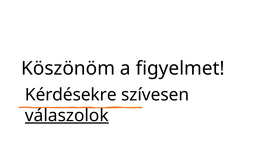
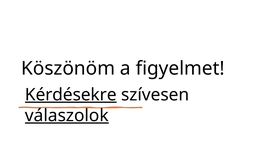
Kérdésekre underline: none -> present (71, 95)
